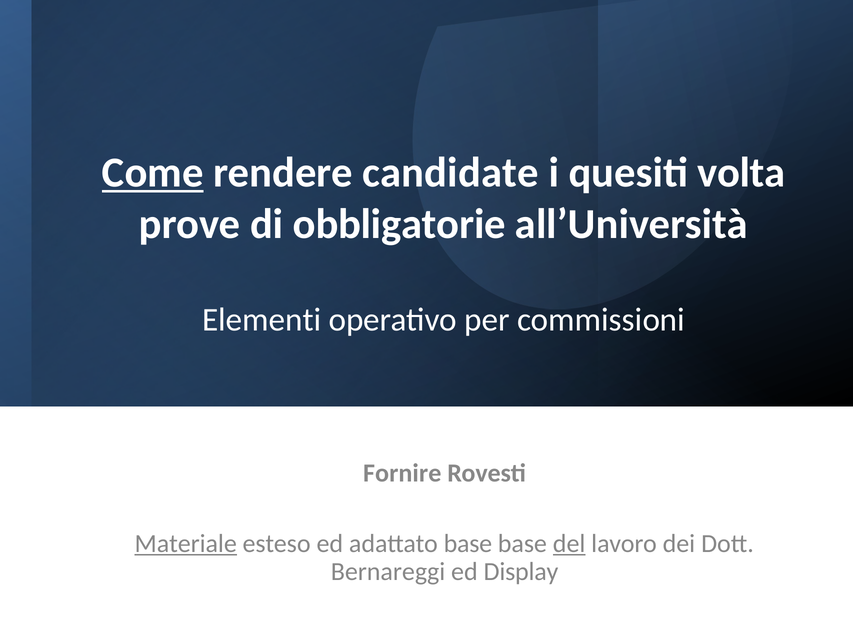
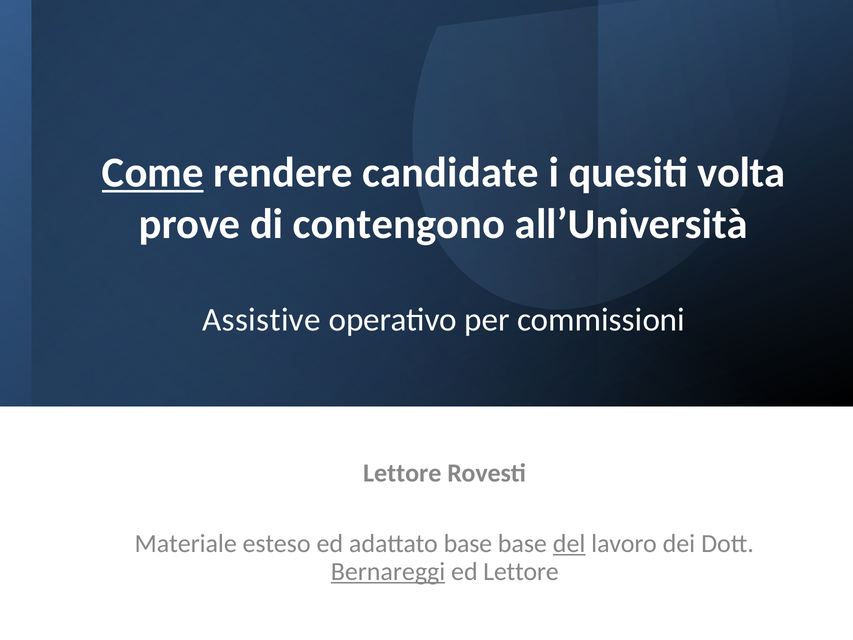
obbligatorie: obbligatorie -> contengono (399, 224)
Elementi: Elementi -> Assistive (261, 320)
Fornire: Fornire -> Lettore (402, 473)
Materiale underline: present -> none (186, 543)
Bernareggi underline: none -> present (388, 572)
ed Display: Display -> Lettore (521, 572)
